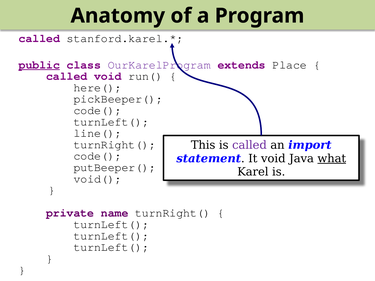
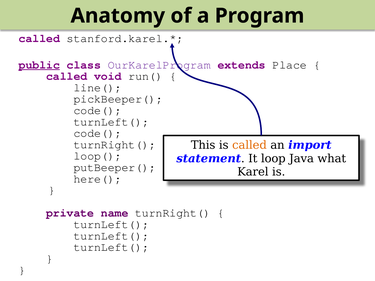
here(: here( -> line( (98, 88)
line(: line( -> code( (98, 133)
called colour: purple -> orange (249, 145)
code(: code( -> loop( (98, 156)
It void: void -> loop (273, 159)
what underline: present -> none (332, 159)
void(: void( -> here( (98, 179)
